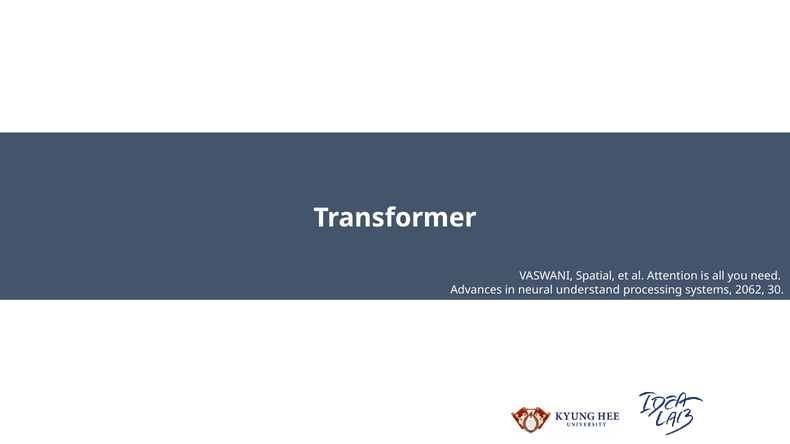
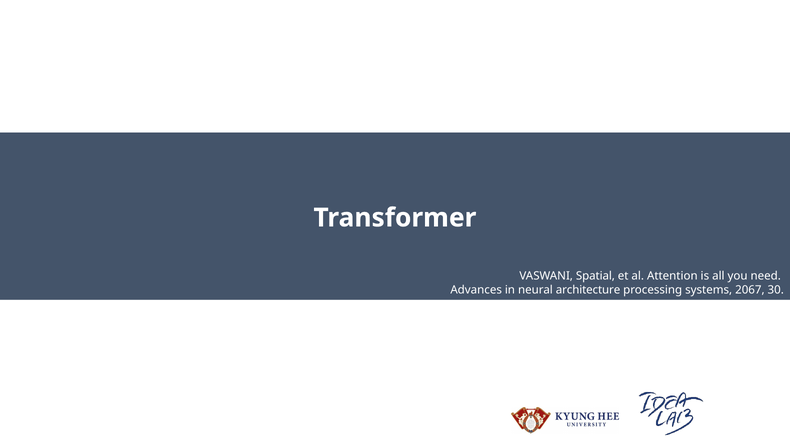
understand: understand -> architecture (588, 290)
2062: 2062 -> 2067 (750, 290)
